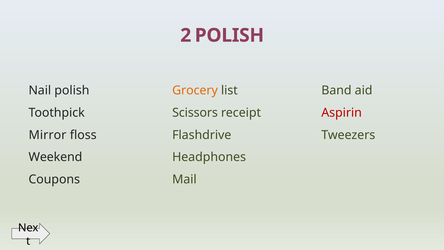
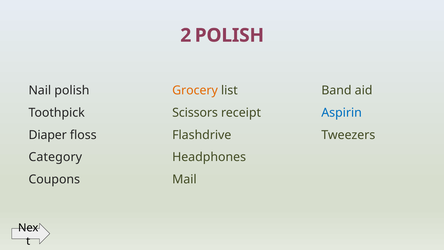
Aspirin colour: red -> blue (342, 113)
Mirror: Mirror -> Diaper (48, 135)
Weekend: Weekend -> Category (55, 157)
